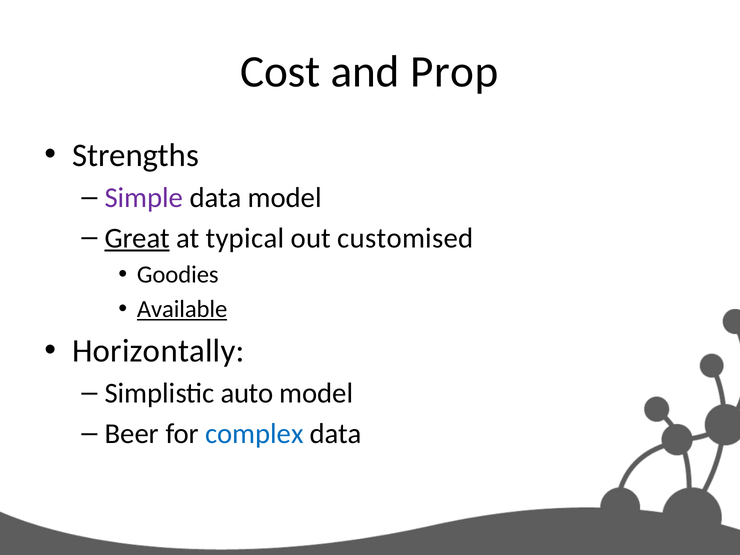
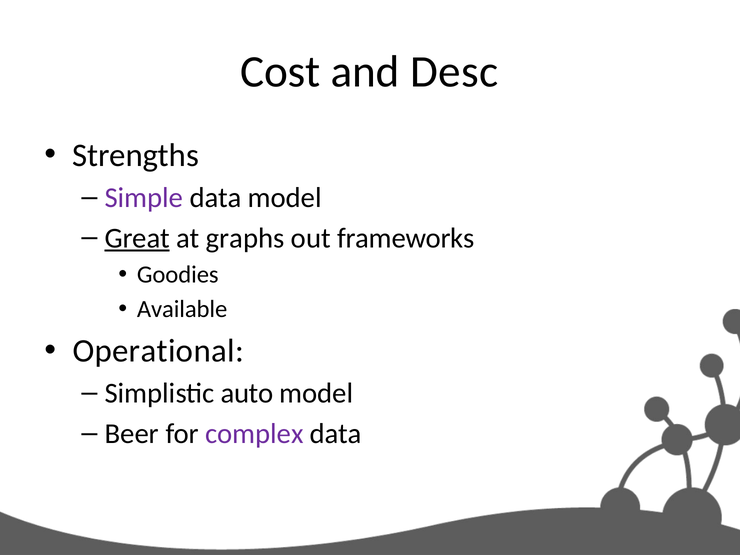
Prop: Prop -> Desc (454, 72)
typical: typical -> graphs (245, 238)
customised: customised -> frameworks (406, 238)
Available underline: present -> none (182, 309)
Horizontally: Horizontally -> Operational (158, 351)
complex colour: blue -> purple (254, 434)
